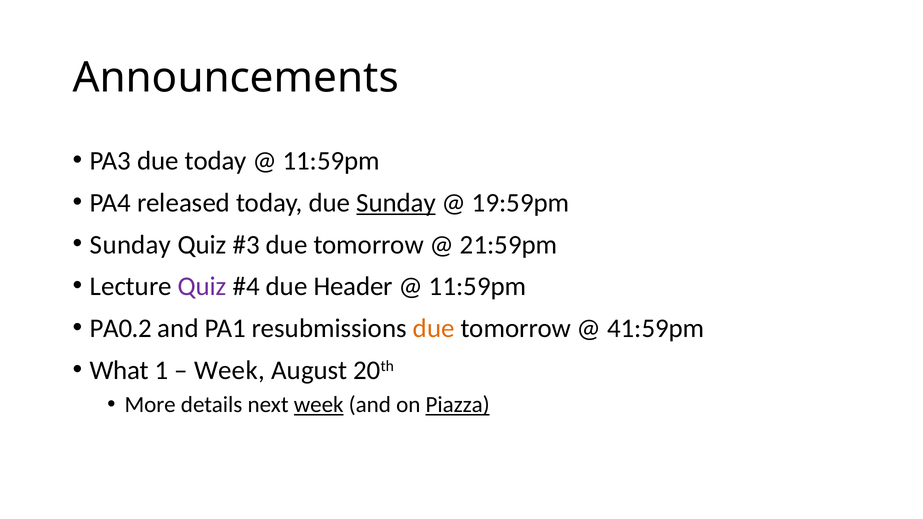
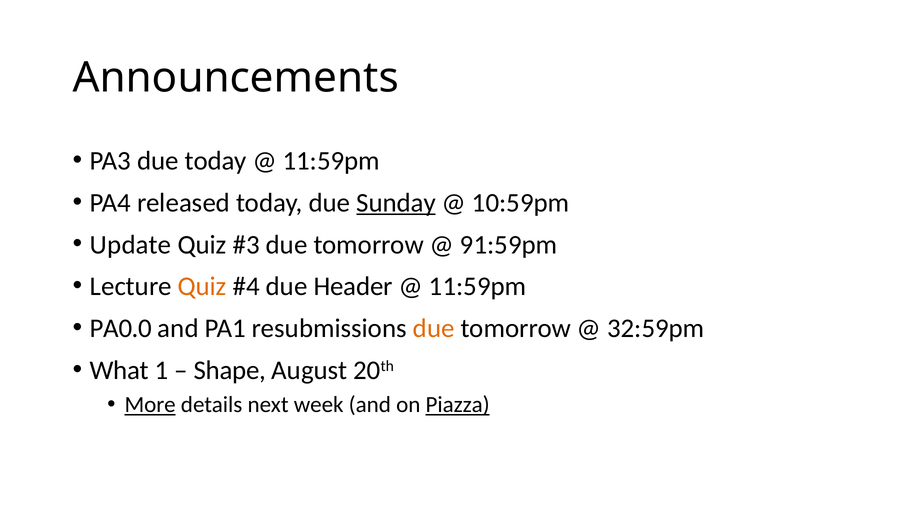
19:59pm: 19:59pm -> 10:59pm (521, 203)
Sunday: Sunday -> Update (131, 245)
21:59pm: 21:59pm -> 91:59pm (509, 245)
Quiz colour: purple -> orange (202, 287)
PA0.2: PA0.2 -> PA0.0 (121, 329)
41:59pm: 41:59pm -> 32:59pm (656, 329)
Week: Week -> Shape (230, 371)
More underline: none -> present (150, 405)
week underline: present -> none (319, 405)
